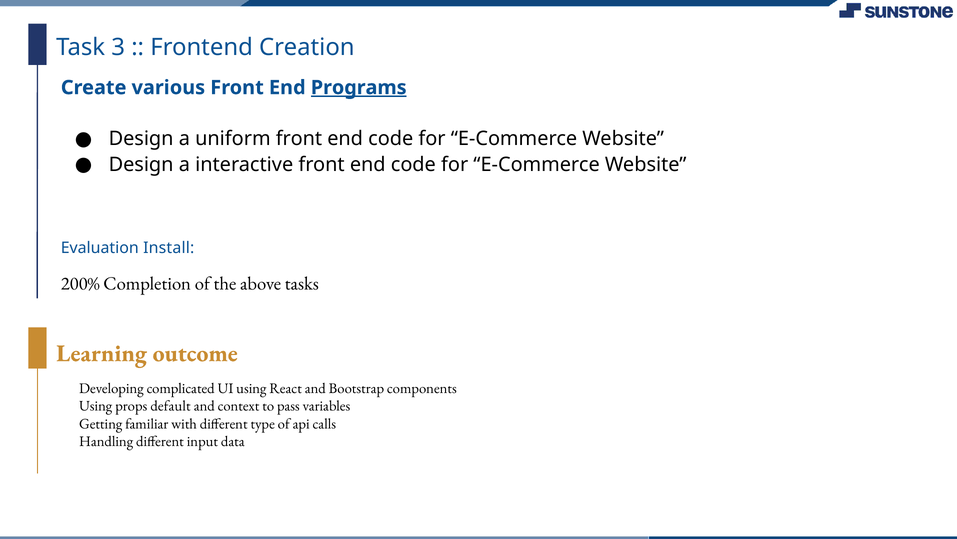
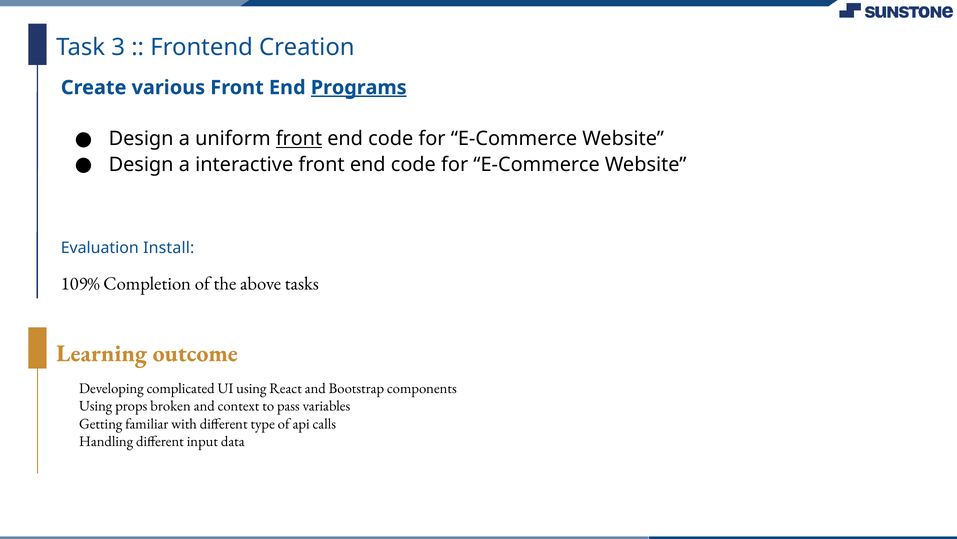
front underline: none -> present (299, 139)
200%: 200% -> 109% (80, 283)
default: default -> broken (171, 406)
